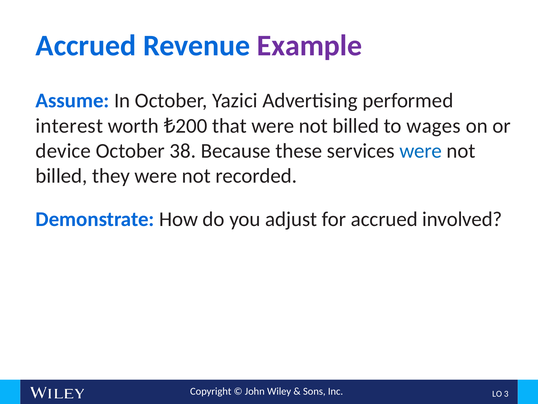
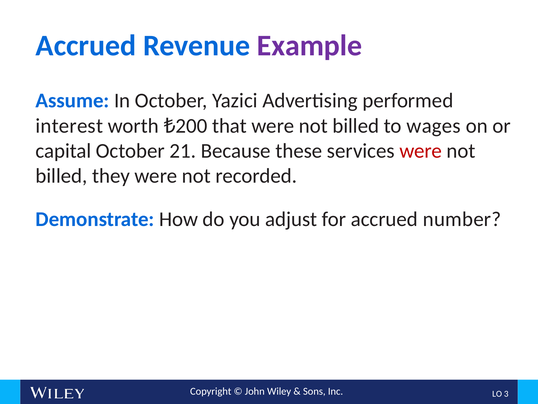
device: device -> capital (63, 151)
38: 38 -> 21 (183, 151)
were colour: blue -> red (421, 151)
involved: involved -> number (462, 219)
